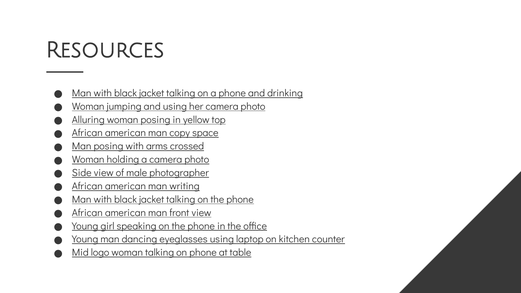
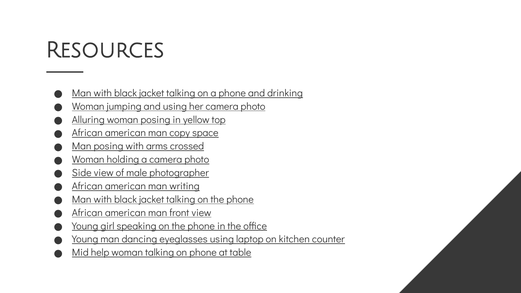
logo: logo -> help (100, 253)
